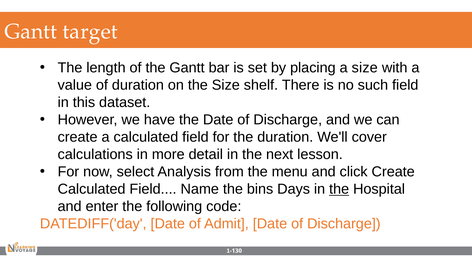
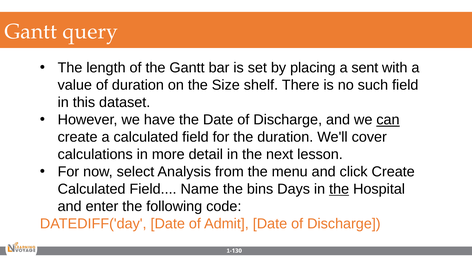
target: target -> query (90, 31)
a size: size -> sent (365, 68)
can underline: none -> present (388, 120)
